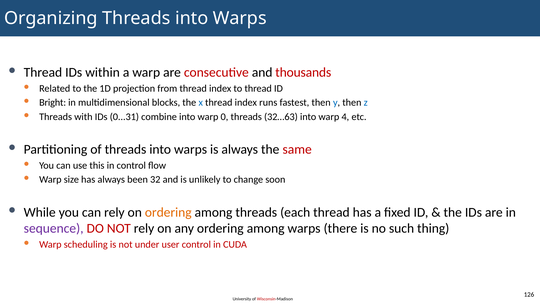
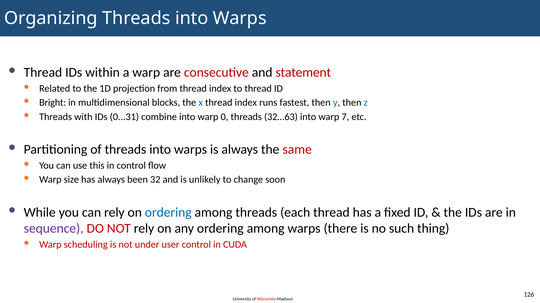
thousands: thousands -> statement (303, 73)
4: 4 -> 7 (345, 117)
ordering colour: orange -> blue (168, 213)
